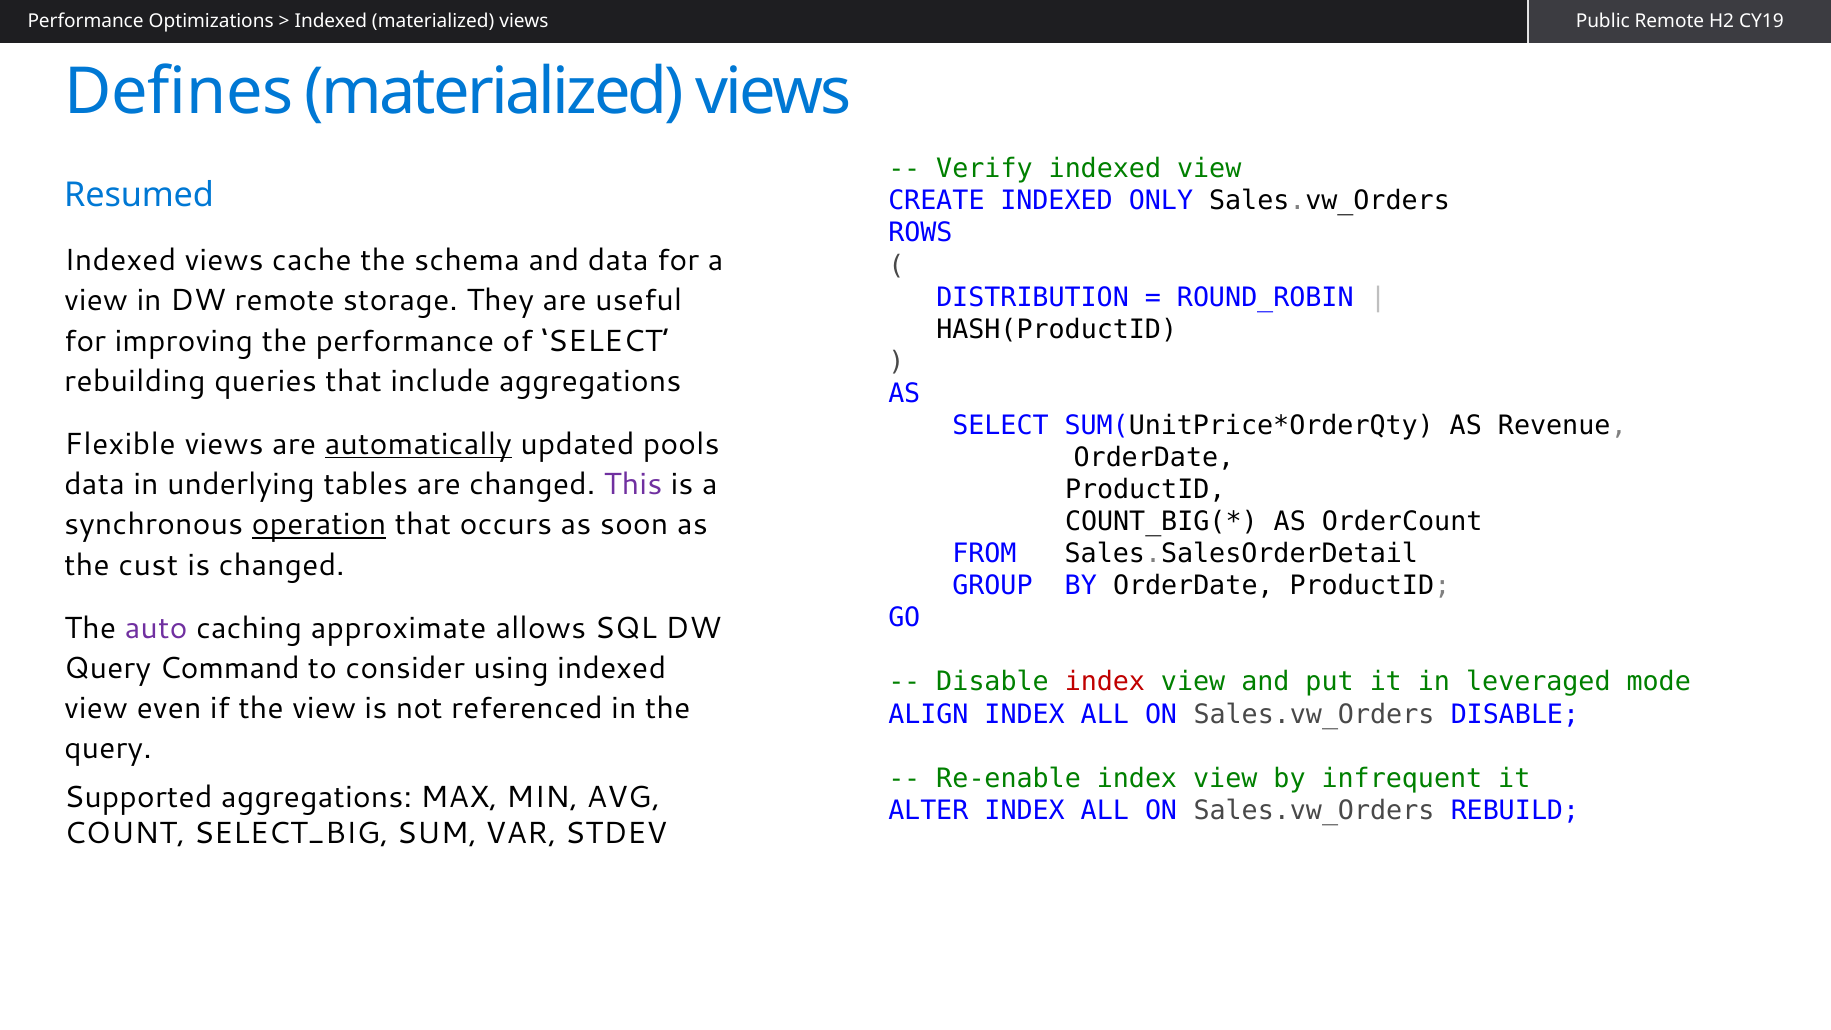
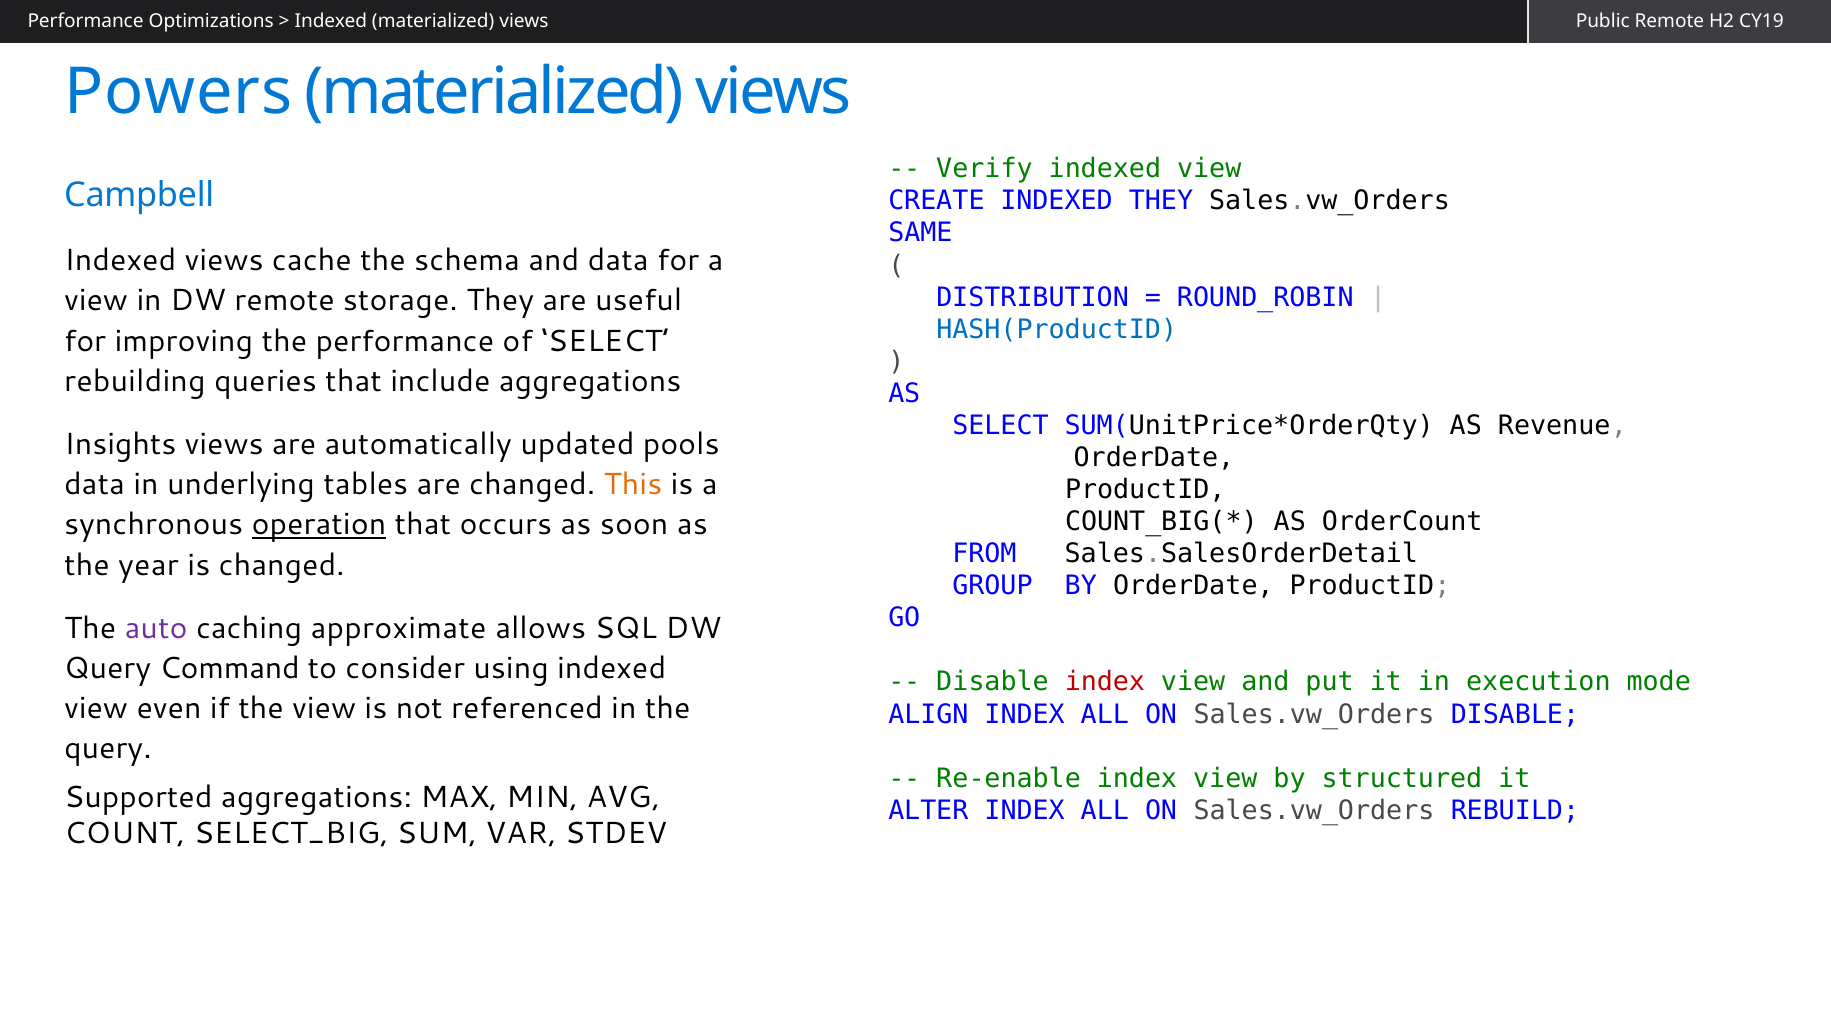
Defines: Defines -> Powers (179, 92)
Resumed: Resumed -> Campbell (139, 195)
INDEXED ONLY: ONLY -> THEY (1161, 201)
ROWS: ROWS -> SAME (920, 233)
HASH(ProductID colour: black -> blue (1057, 329)
Flexible: Flexible -> Insights (120, 444)
automatically underline: present -> none (418, 444)
This colour: purple -> orange (633, 485)
cust: cust -> year (148, 565)
leveraged: leveraged -> execution (1538, 682)
infrequent: infrequent -> structured (1402, 778)
